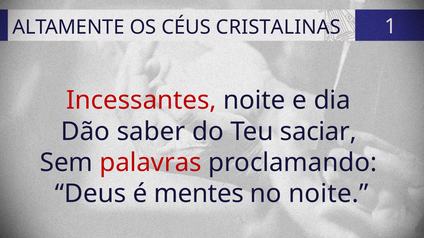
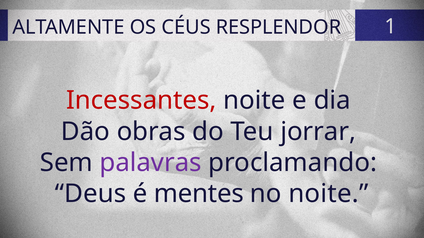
CRISTALINAS: CRISTALINAS -> RESPLENDOR (279, 27)
saber: saber -> obras (151, 132)
saciar: saciar -> jorrar (318, 132)
palavras colour: red -> purple (151, 163)
